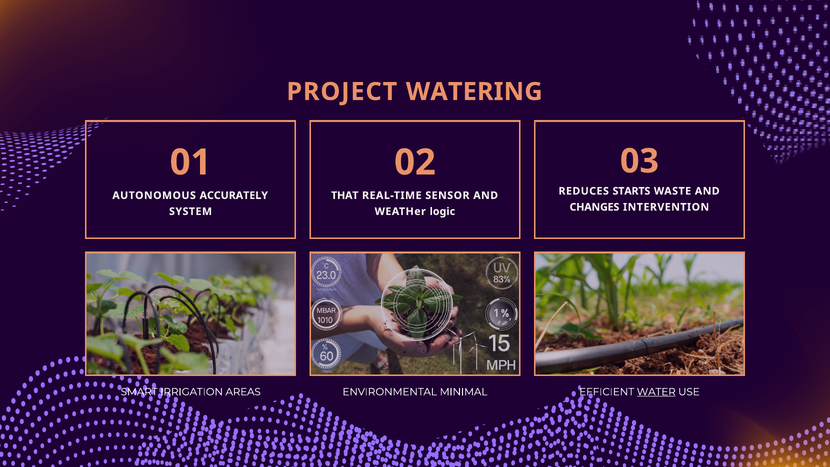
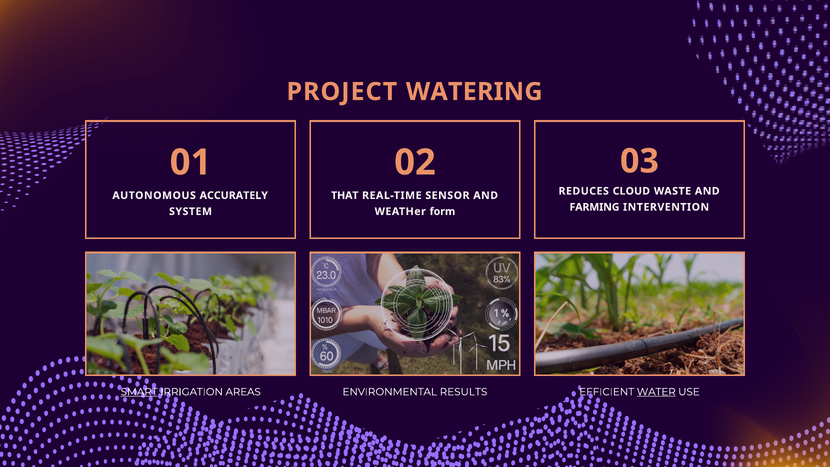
STARTS: STARTS -> CLOUD (631, 191)
CHANGES: CHANGES -> FARMING (594, 207)
logic: logic -> form (442, 211)
SMART underline: none -> present (139, 392)
MINIMAL: MINIMAL -> RESULTS (464, 392)
